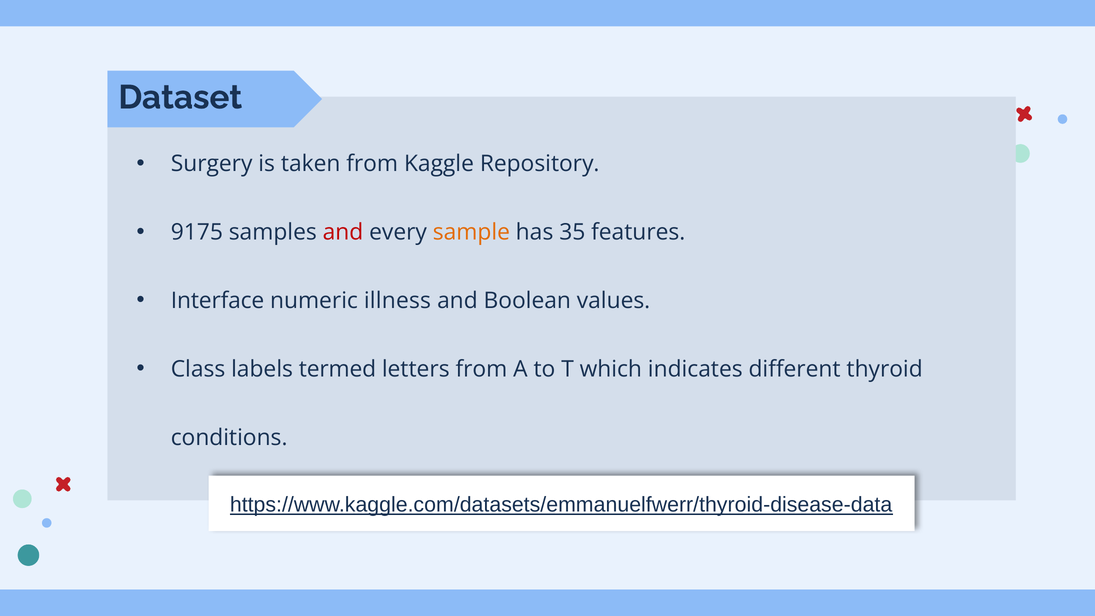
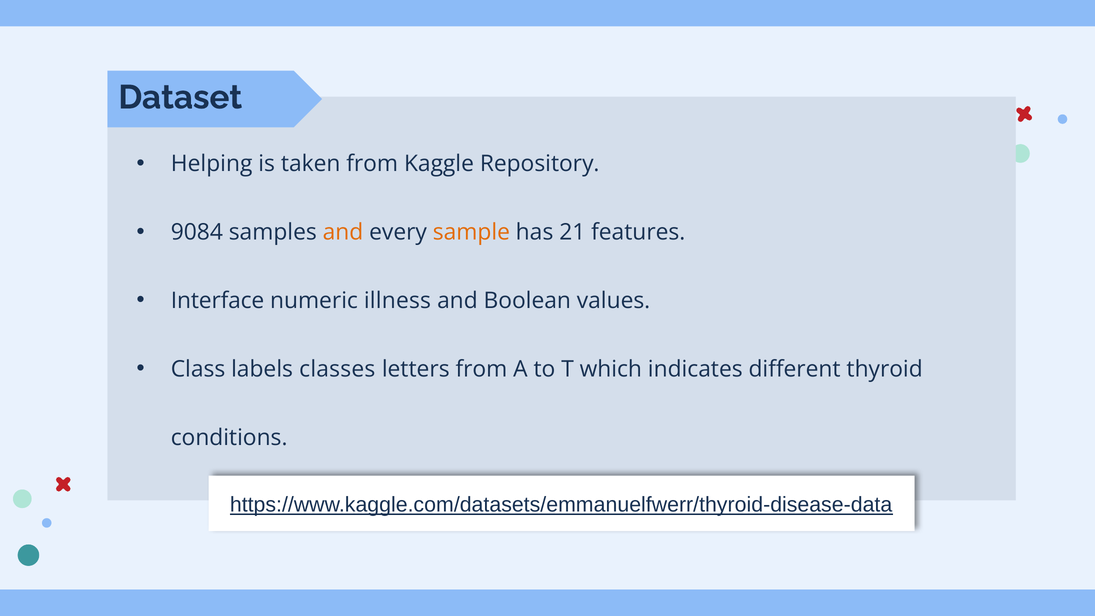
Surgery: Surgery -> Helping (212, 164)
9175: 9175 -> 9084 (197, 232)
and colour: red -> orange (343, 232)
35: 35 -> 21 (572, 232)
termed: termed -> classes (337, 369)
